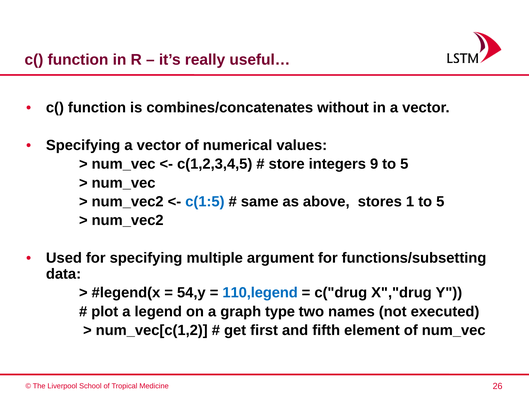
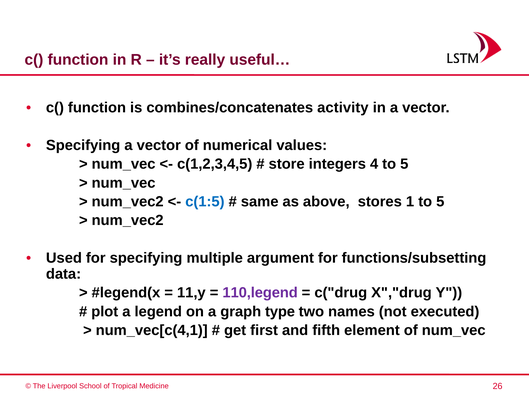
without: without -> activity (343, 107)
9: 9 -> 4 (374, 164)
54,y: 54,y -> 11,y (191, 293)
110,legend colour: blue -> purple (260, 293)
num_vec[c(1,2: num_vec[c(1,2 -> num_vec[c(4,1 (152, 330)
